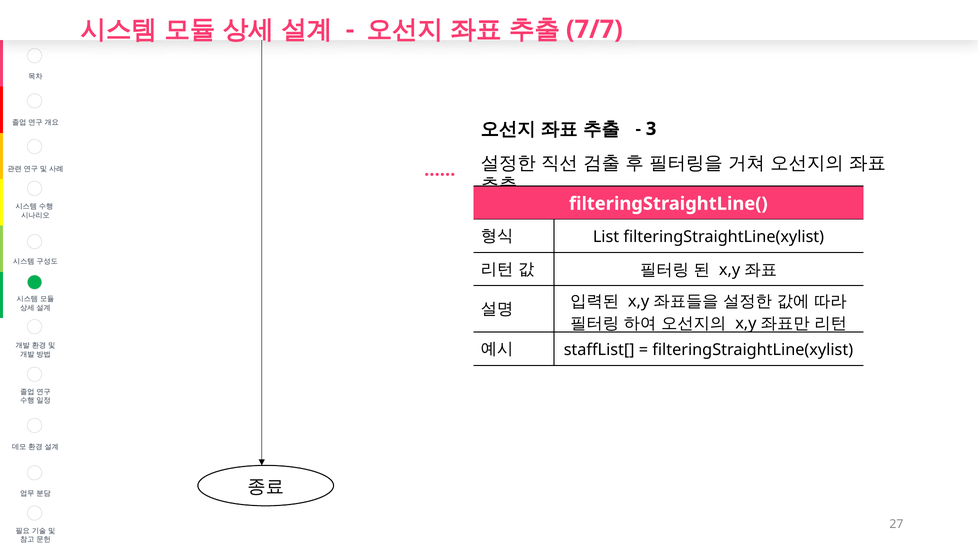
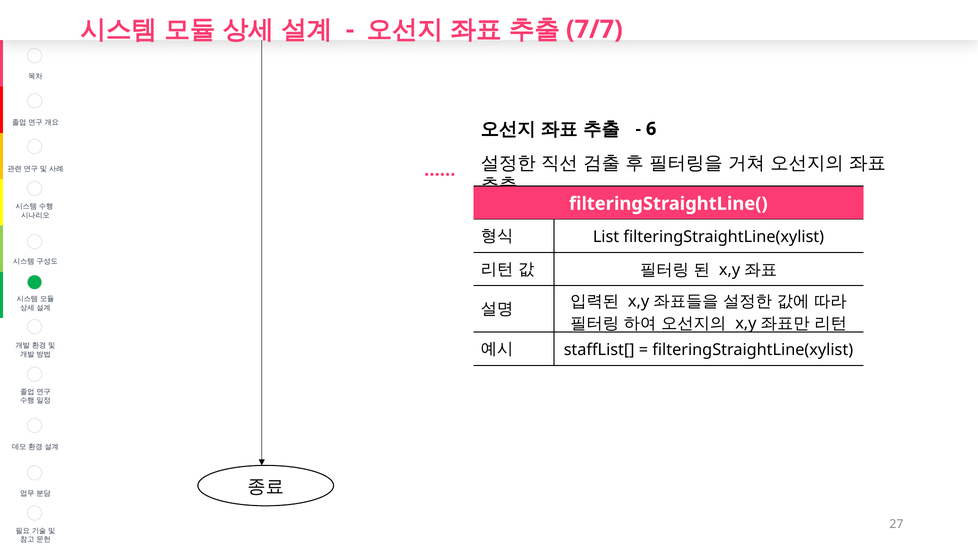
3: 3 -> 6 (651, 129)
